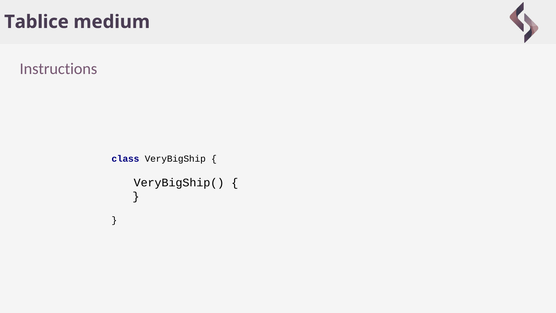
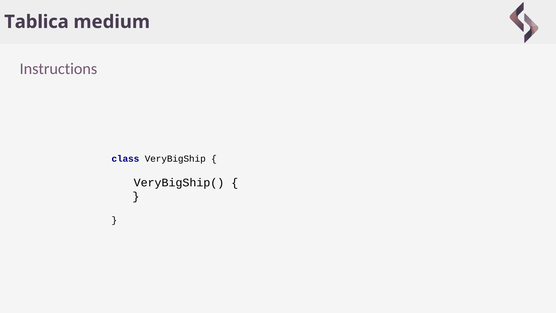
Tablice: Tablice -> Tablica (36, 22)
